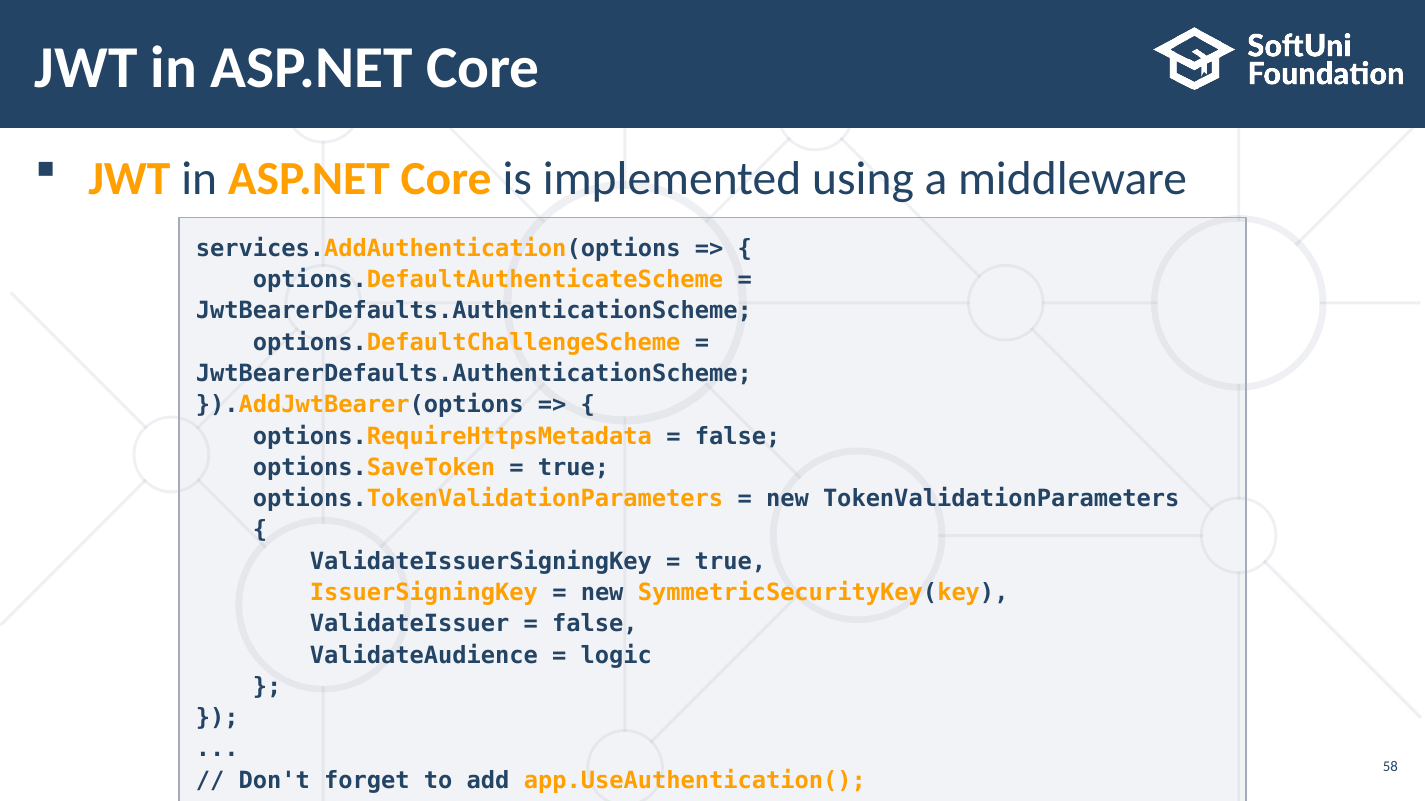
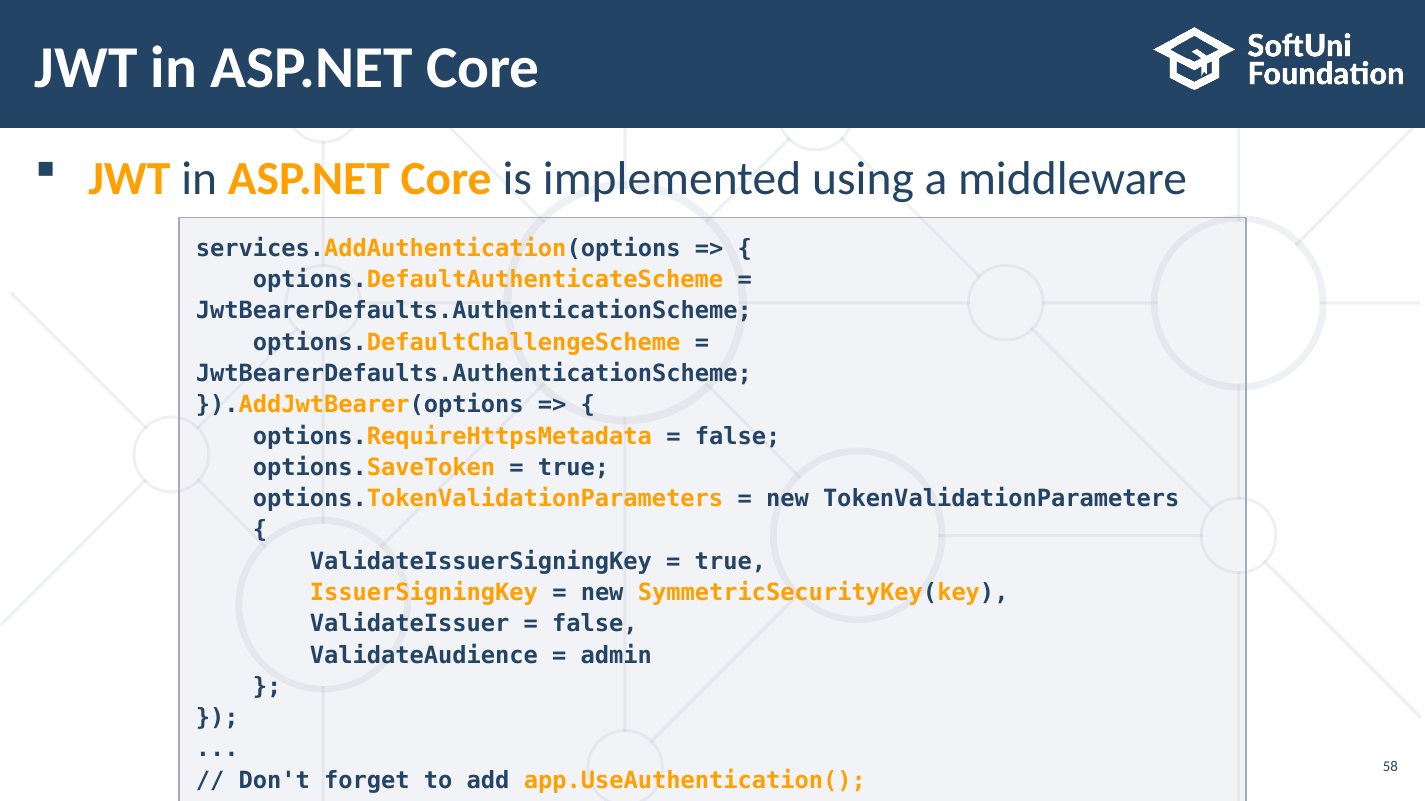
logic: logic -> admin (616, 656)
